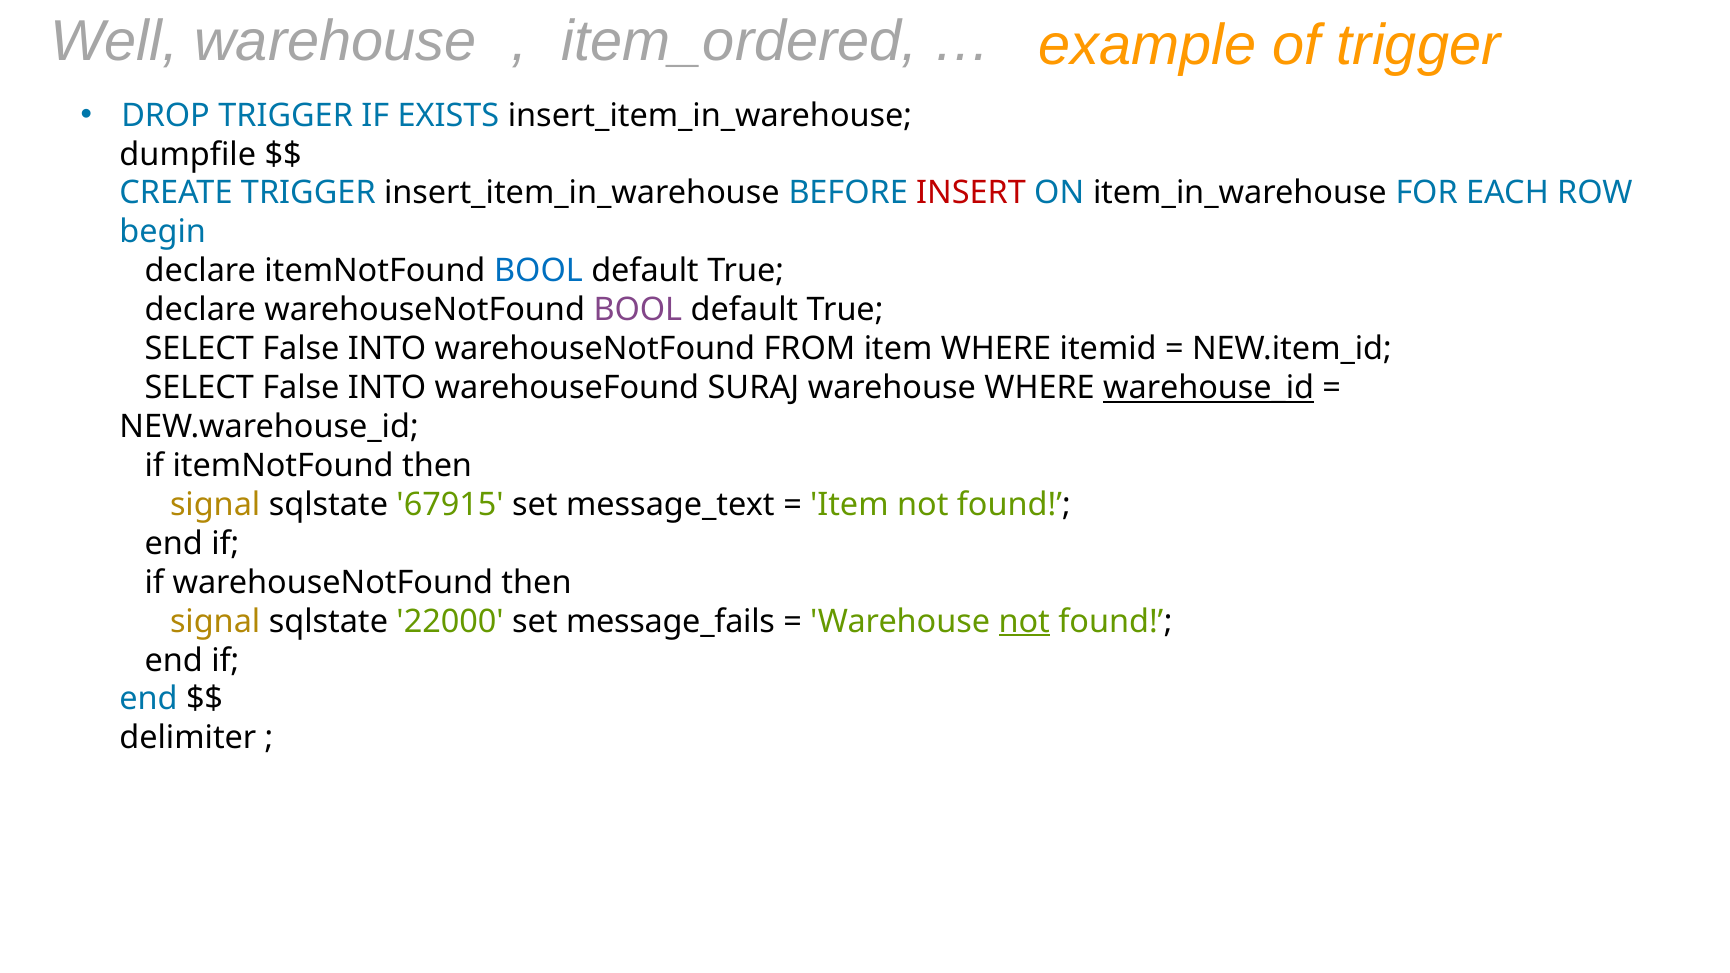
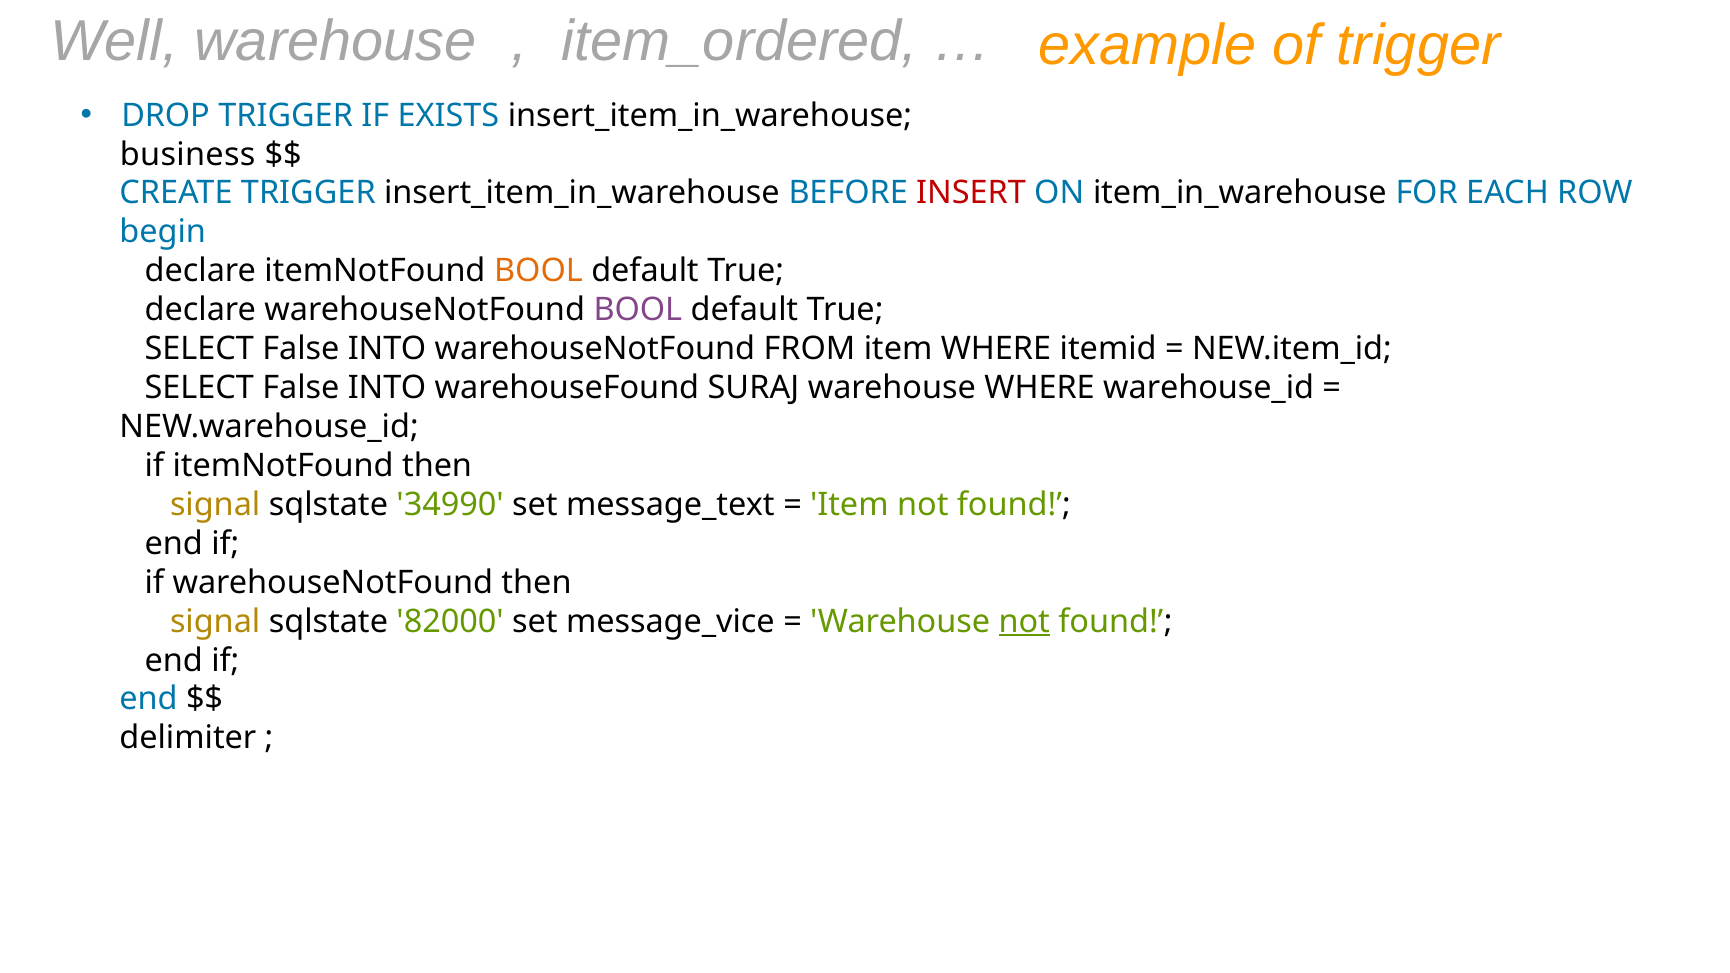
dumpfile: dumpfile -> business (188, 154)
BOOL colour: blue -> orange (538, 271)
warehouse_id underline: present -> none (1209, 388)
67915: 67915 -> 34990 (450, 505)
22000: 22000 -> 82000 (450, 621)
message_fails: message_fails -> message_vice (670, 621)
